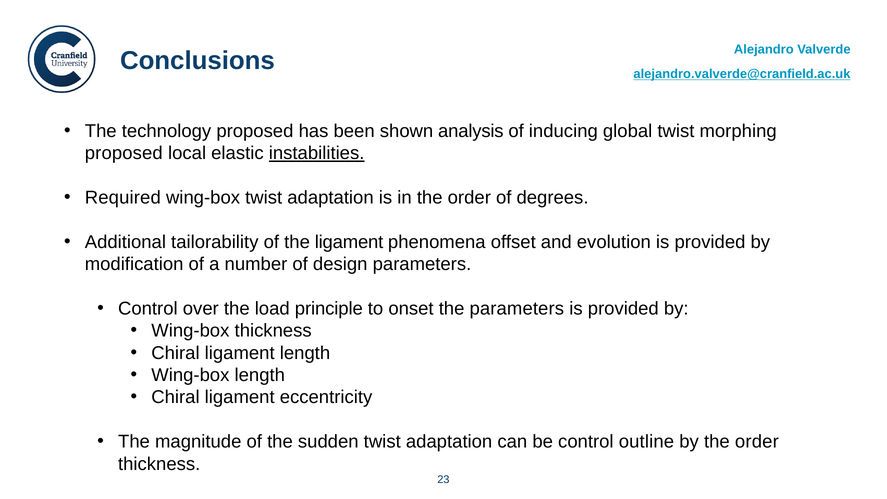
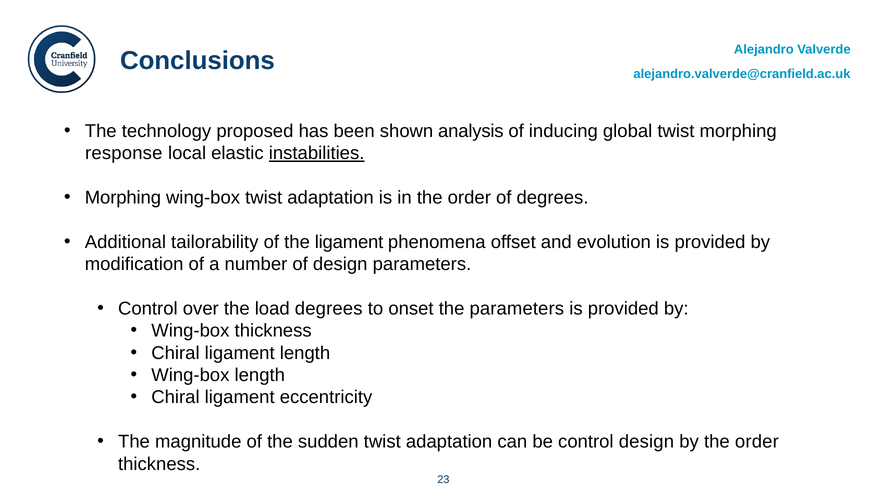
alejandro.valverde@cranfield.ac.uk underline: present -> none (742, 74)
proposed: proposed -> response (124, 153)
Required: Required -> Morphing (123, 198)
load principle: principle -> degrees (329, 309)
control outline: outline -> design (646, 442)
